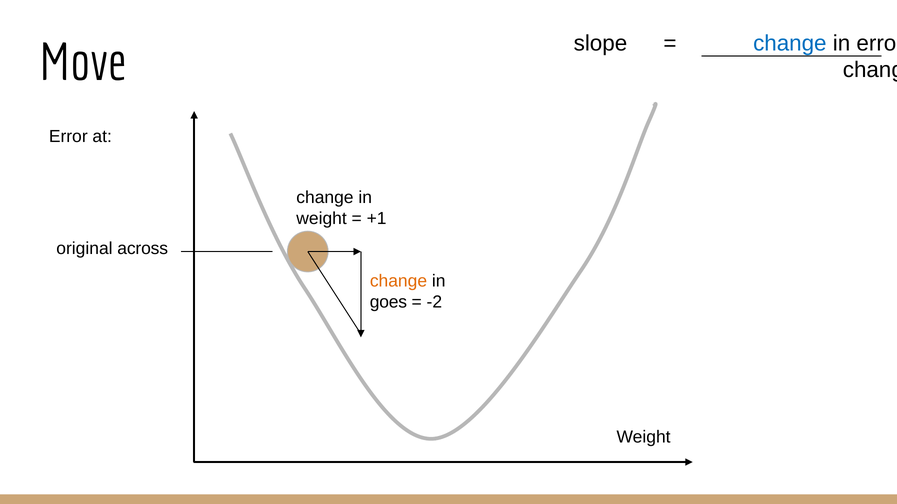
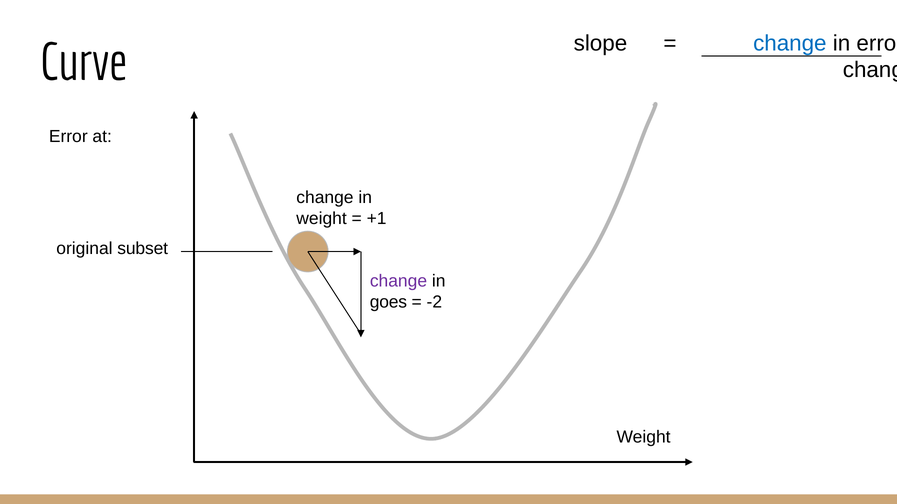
Move: Move -> Curve (84, 63)
across: across -> subset (143, 249)
change colour: orange -> purple (398, 281)
